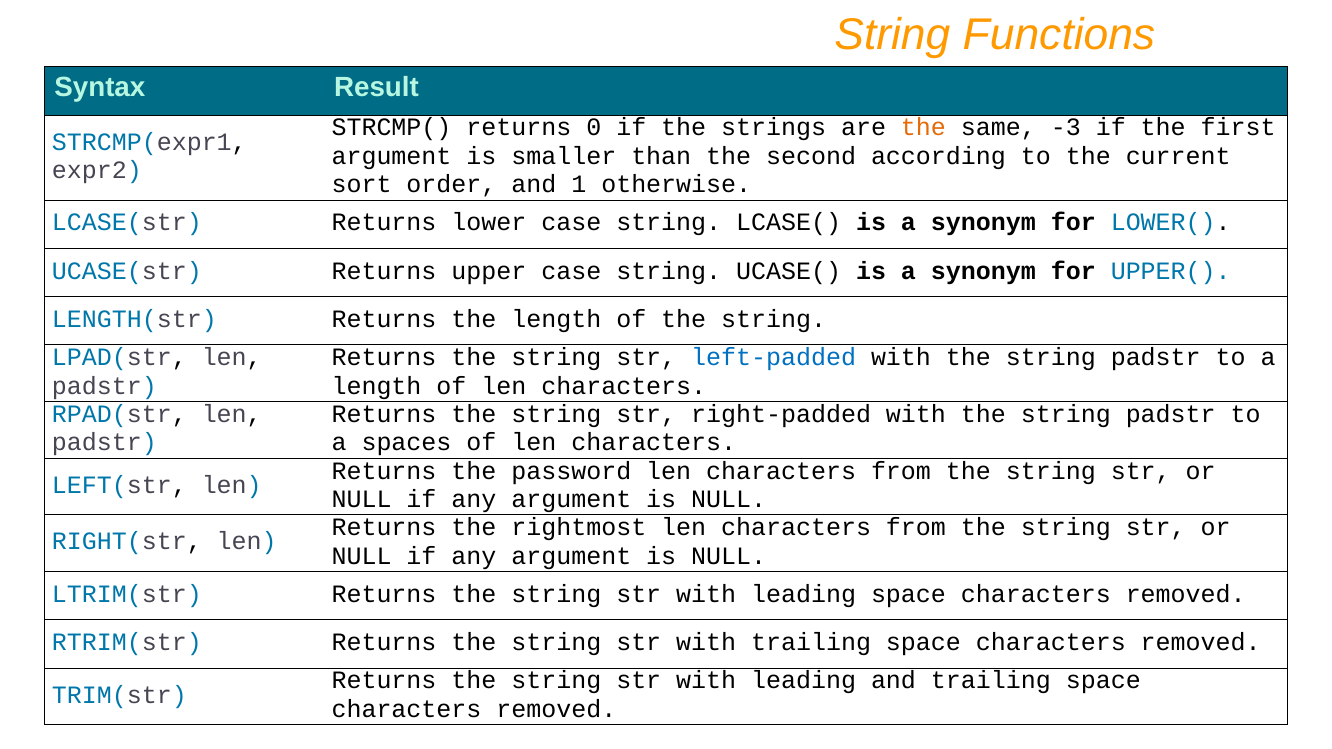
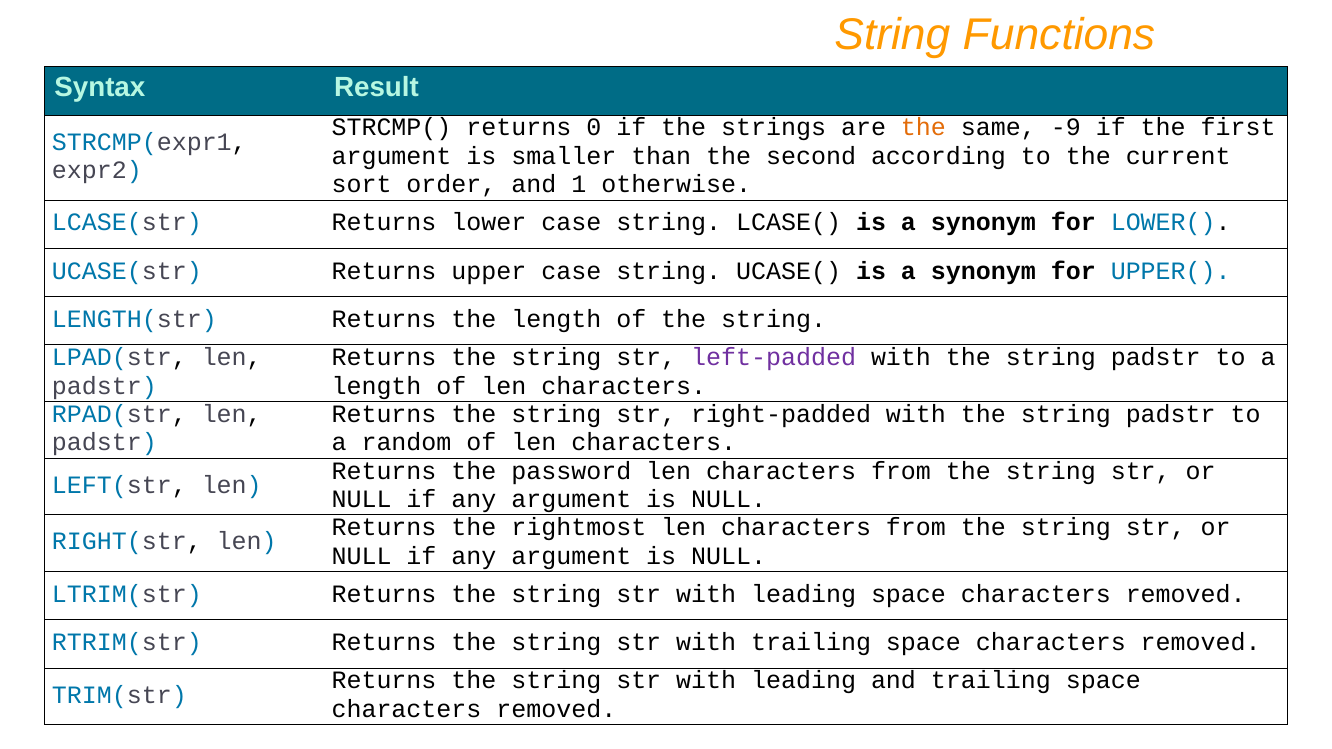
-3: -3 -> -9 (1066, 128)
left-padded colour: blue -> purple (774, 358)
spaces: spaces -> random (406, 443)
